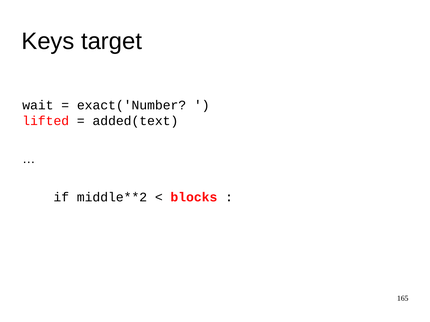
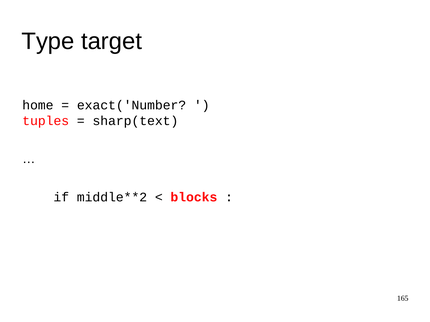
Keys: Keys -> Type (48, 41)
wait: wait -> home (38, 105)
lifted: lifted -> tuples (46, 121)
added(text: added(text -> sharp(text (135, 121)
